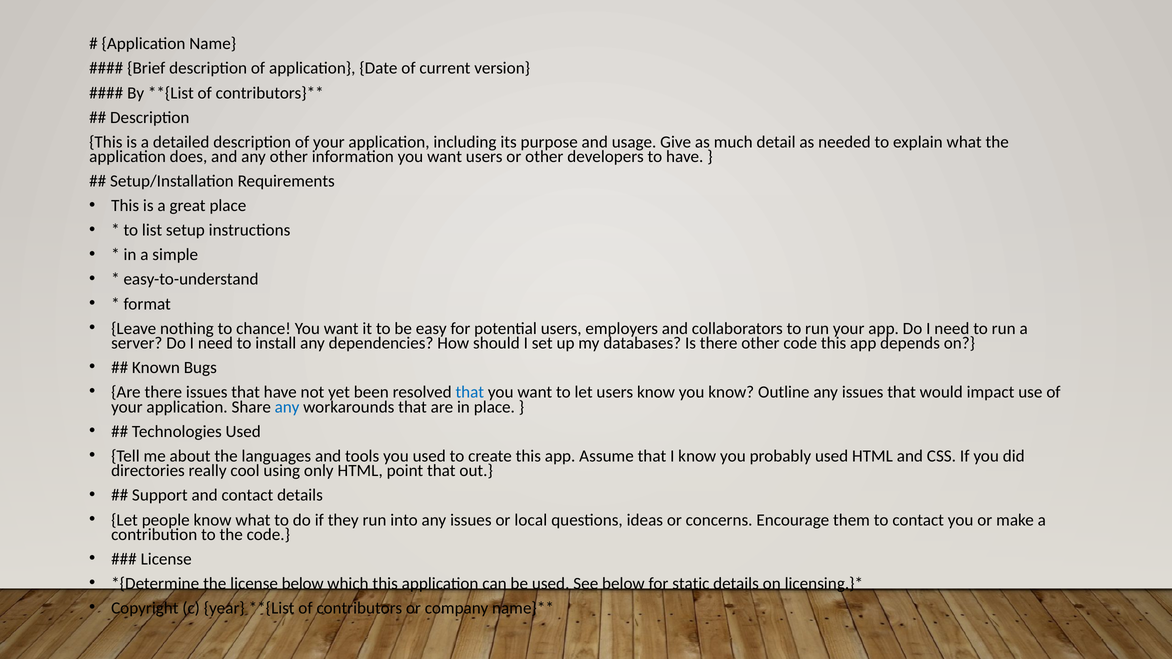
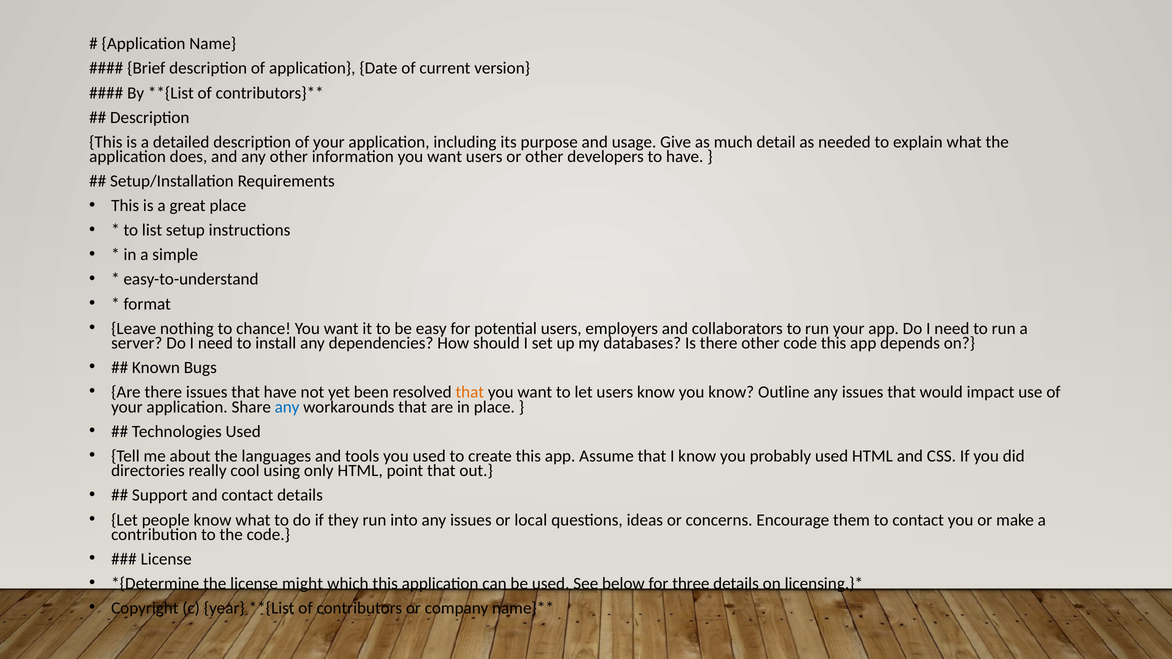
that colour: blue -> orange (470, 392)
license below: below -> might (303, 584)
static: static -> three (691, 584)
